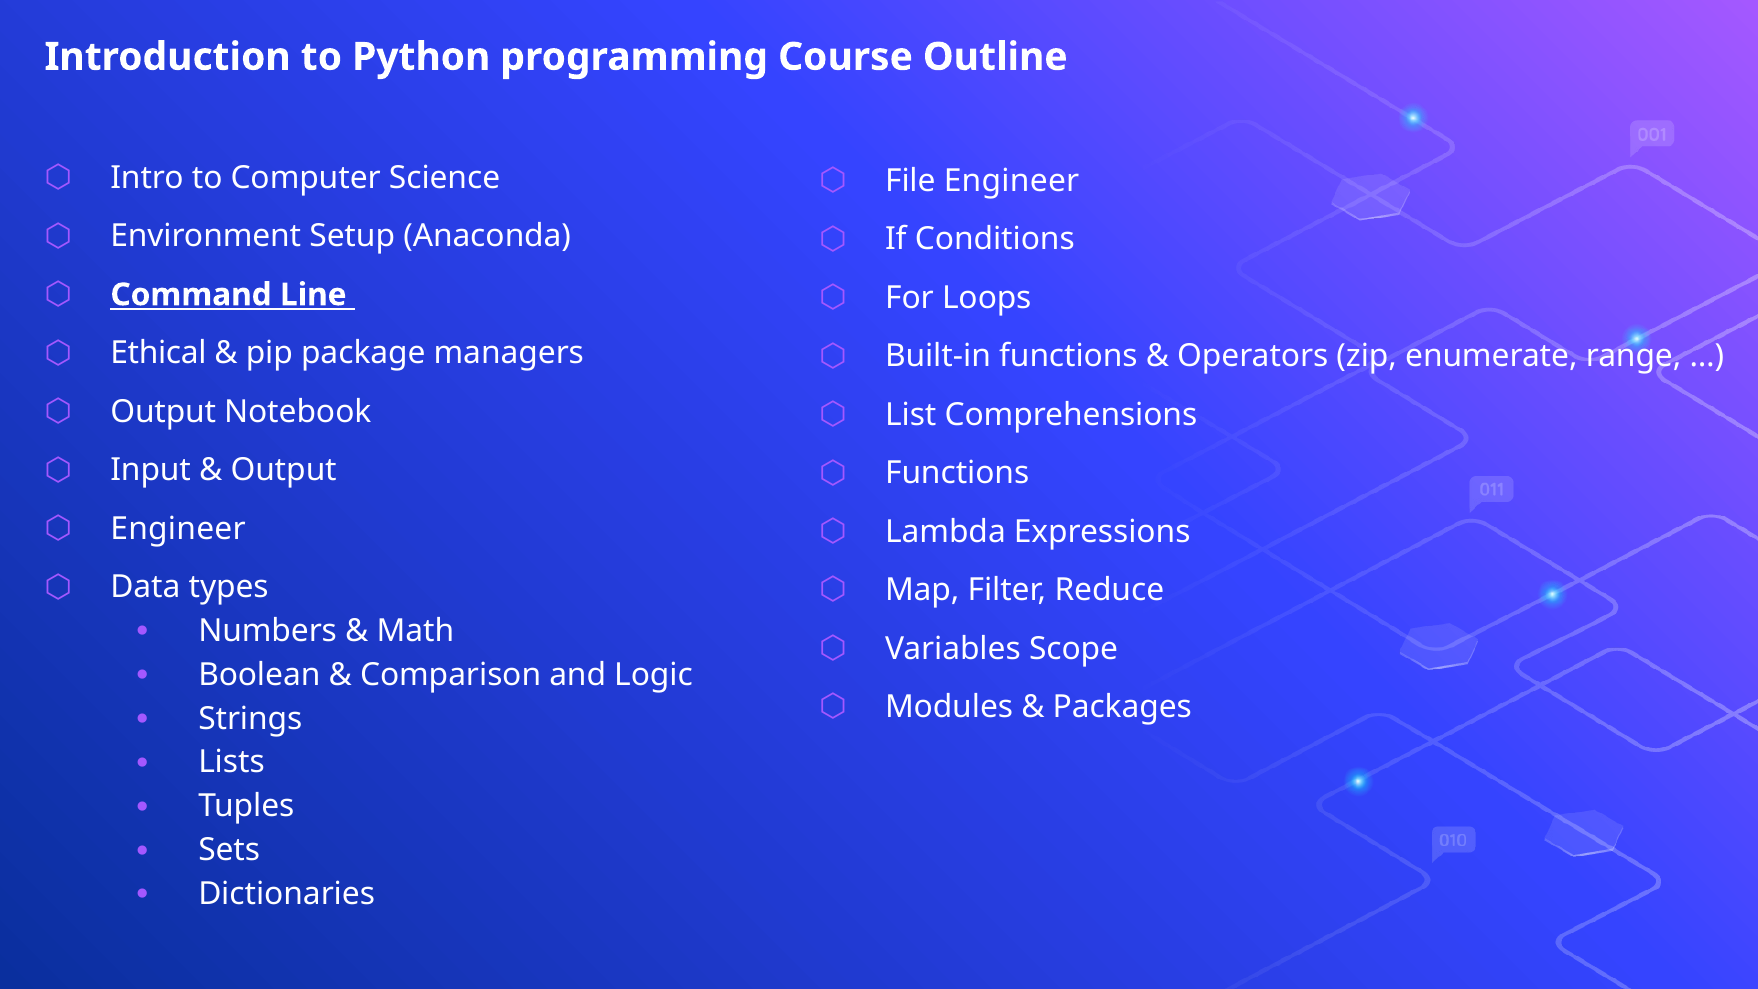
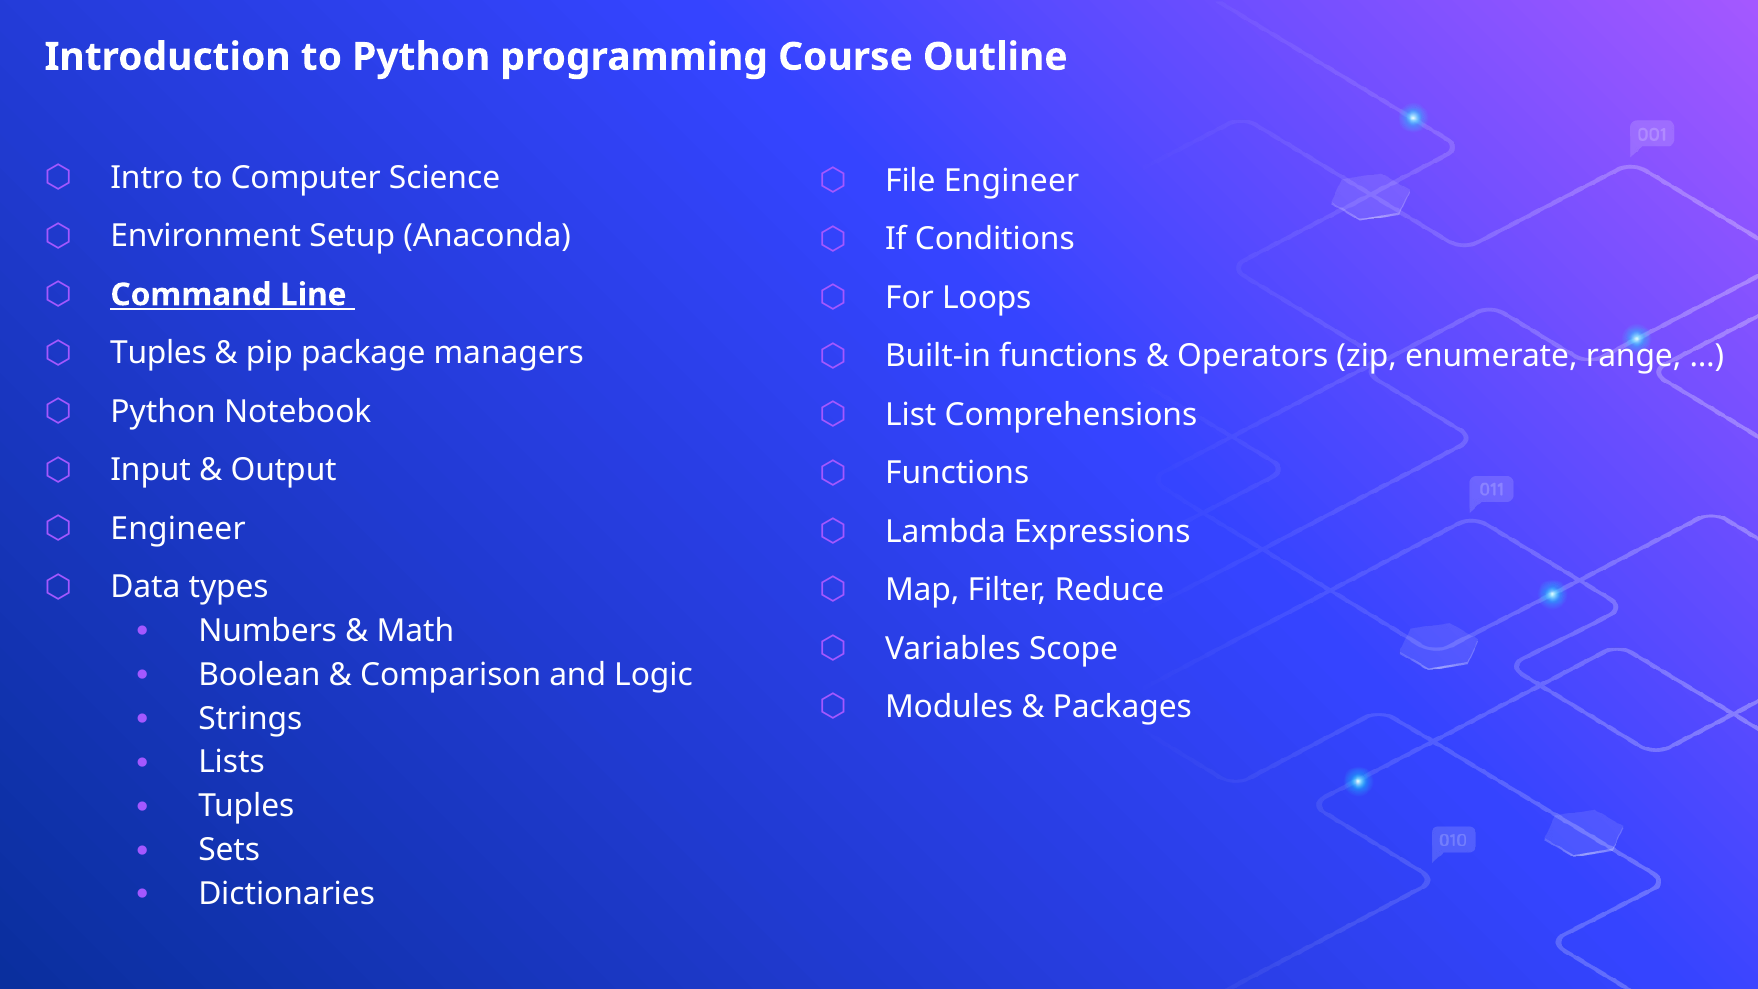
Ethical: Ethical -> Tuples (158, 353)
Output: Output -> Python (163, 412)
